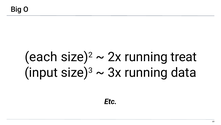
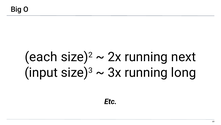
treat: treat -> next (184, 57)
data: data -> long (184, 72)
